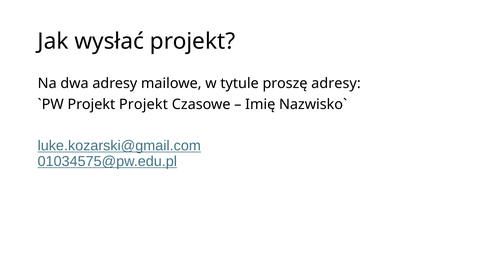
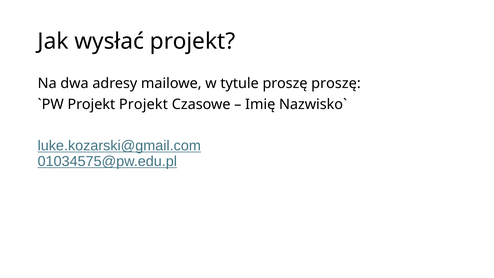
proszę adresy: adresy -> proszę (336, 84)
